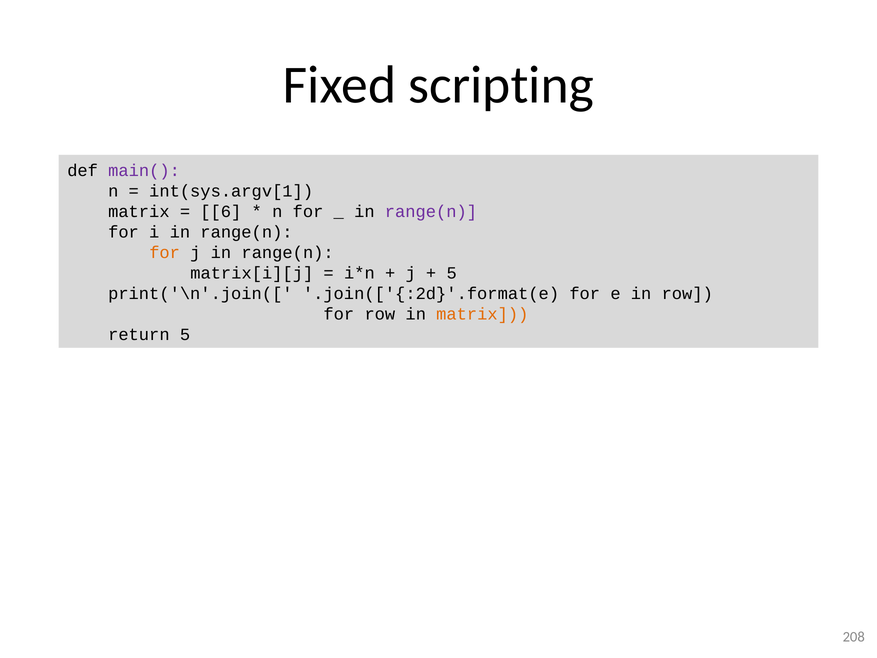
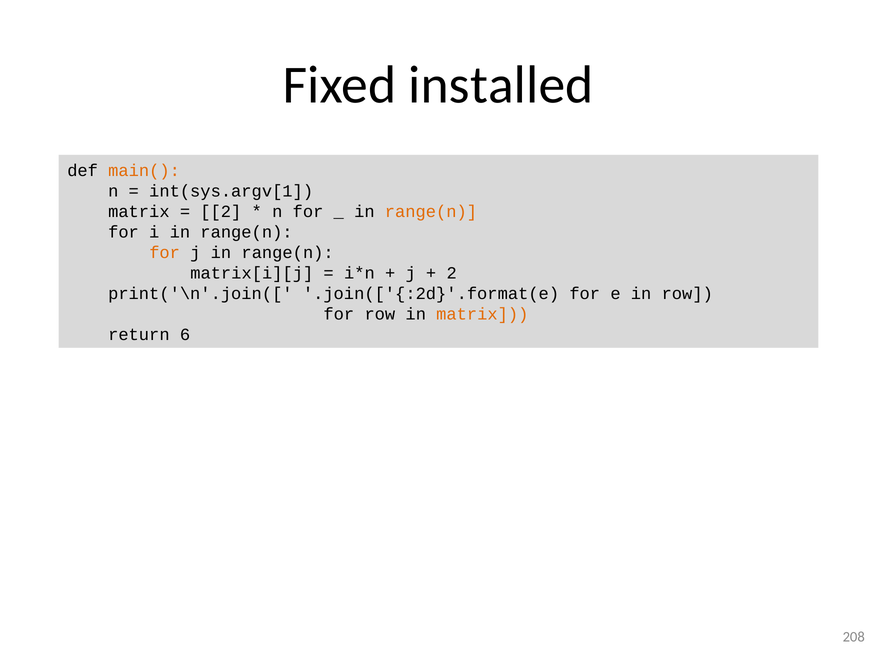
scripting: scripting -> installed (501, 85)
main( colour: purple -> orange (144, 170)
6: 6 -> 2 (221, 211)
range(n colour: purple -> orange (431, 211)
5: 5 -> 2 (452, 273)
return 5: 5 -> 6 (185, 334)
